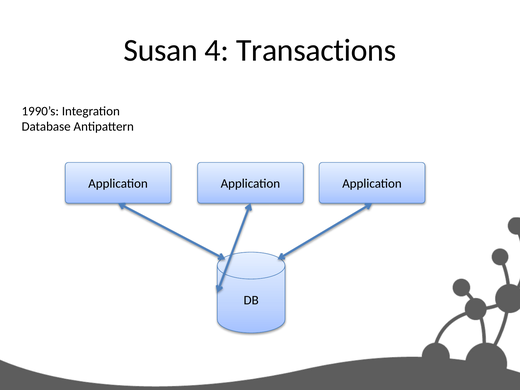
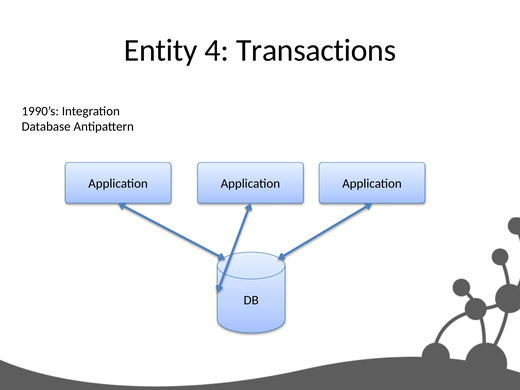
Susan: Susan -> Entity (161, 50)
